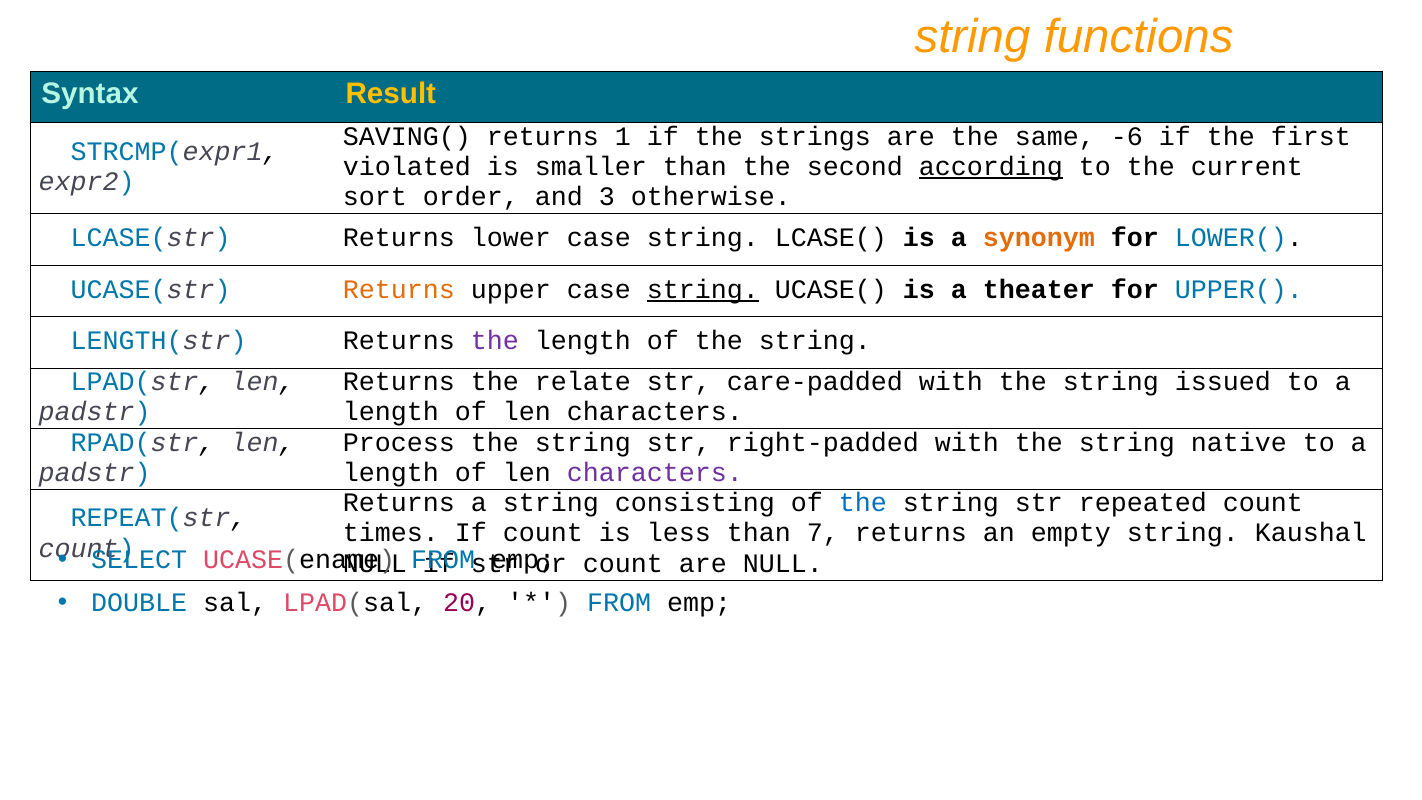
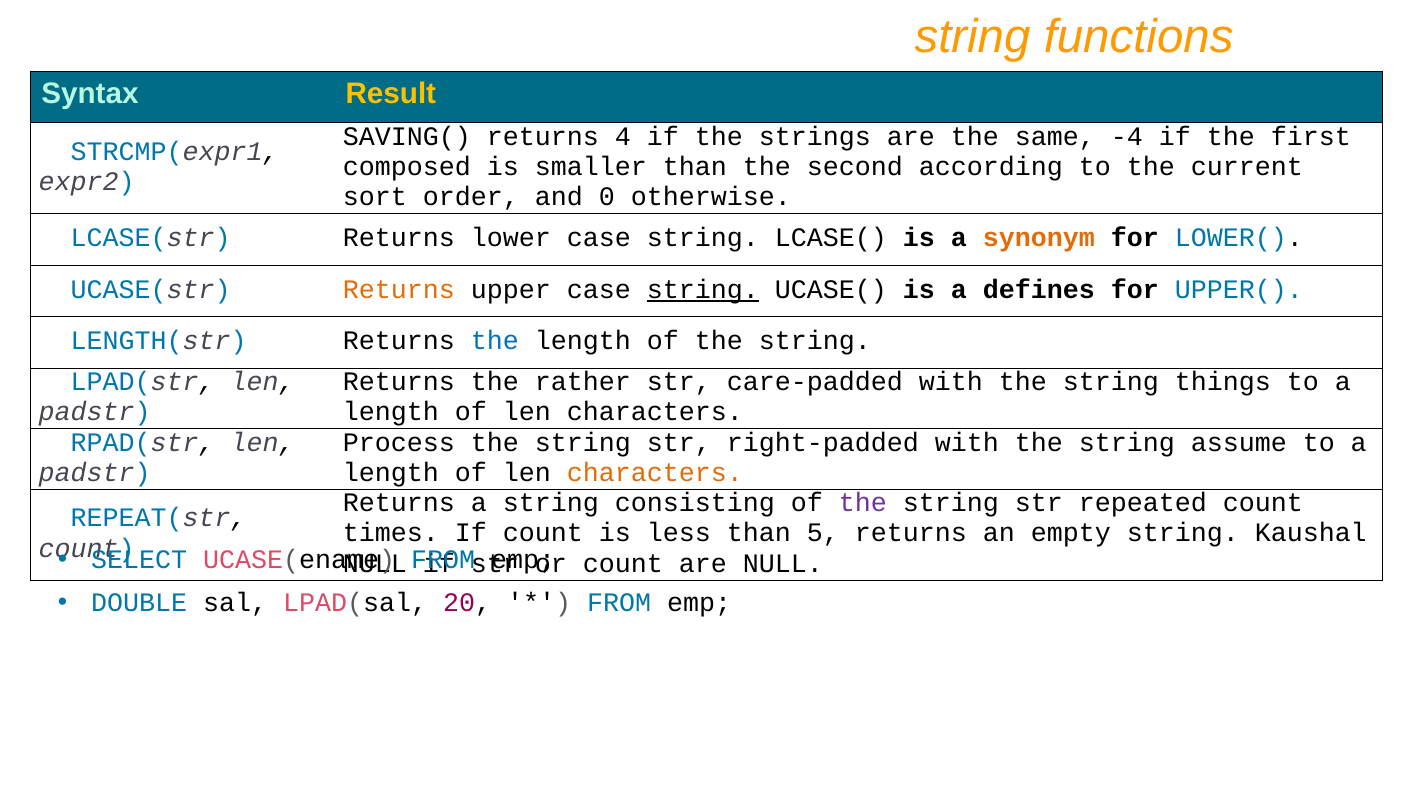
1: 1 -> 4 (623, 136)
-6: -6 -> -4 (1127, 136)
violated: violated -> composed (407, 167)
according underline: present -> none (991, 167)
3: 3 -> 0 (607, 197)
theater: theater -> defines (1039, 289)
the colour: purple -> blue (495, 341)
relate: relate -> rather (583, 382)
issued: issued -> things (1223, 382)
native: native -> assume (1239, 442)
characters colour: purple -> orange (655, 473)
the colour: blue -> purple (863, 503)
7: 7 -> 5 (823, 533)
